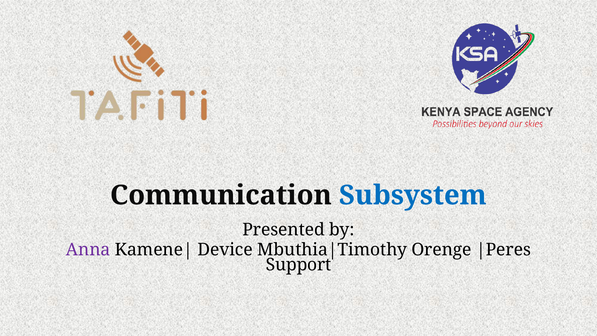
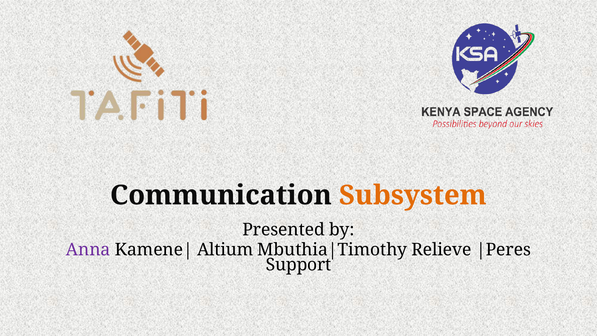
Subsystem colour: blue -> orange (413, 195)
Device: Device -> Altium (225, 250)
Orenge: Orenge -> Relieve (441, 250)
